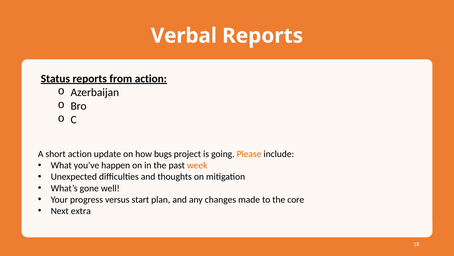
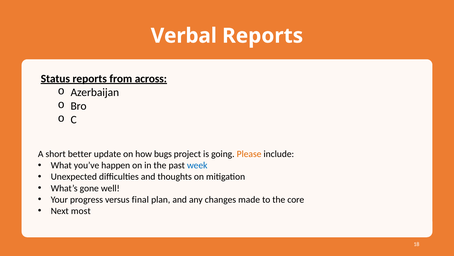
from action: action -> across (151, 79)
short action: action -> better (80, 154)
week colour: orange -> blue (197, 165)
start: start -> final (140, 199)
extra: extra -> most (81, 210)
